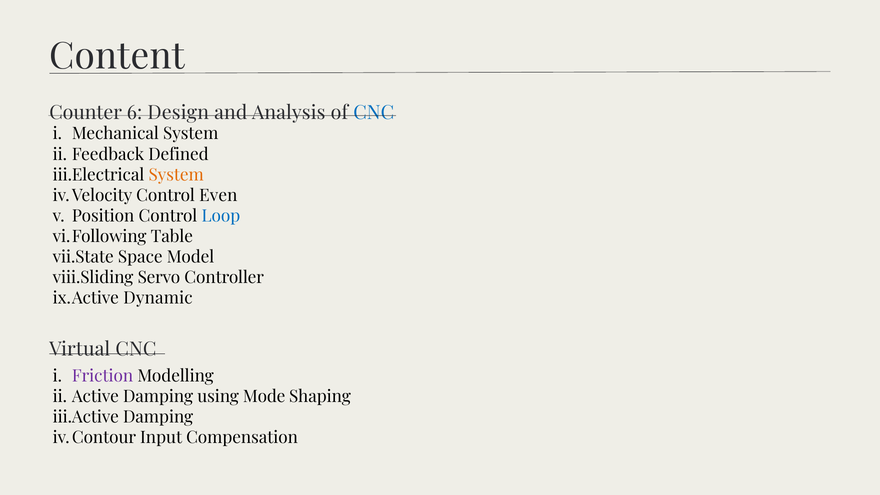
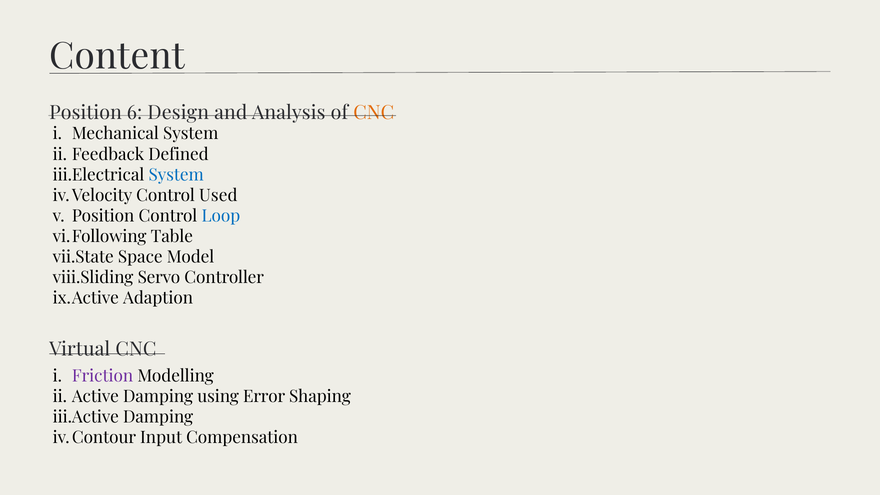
Counter: Counter -> Position (86, 113)
CNC colour: blue -> orange (374, 113)
System colour: orange -> blue (176, 175)
Even: Even -> Used (218, 195)
Dynamic: Dynamic -> Adaption (158, 298)
Mode: Mode -> Error (264, 397)
